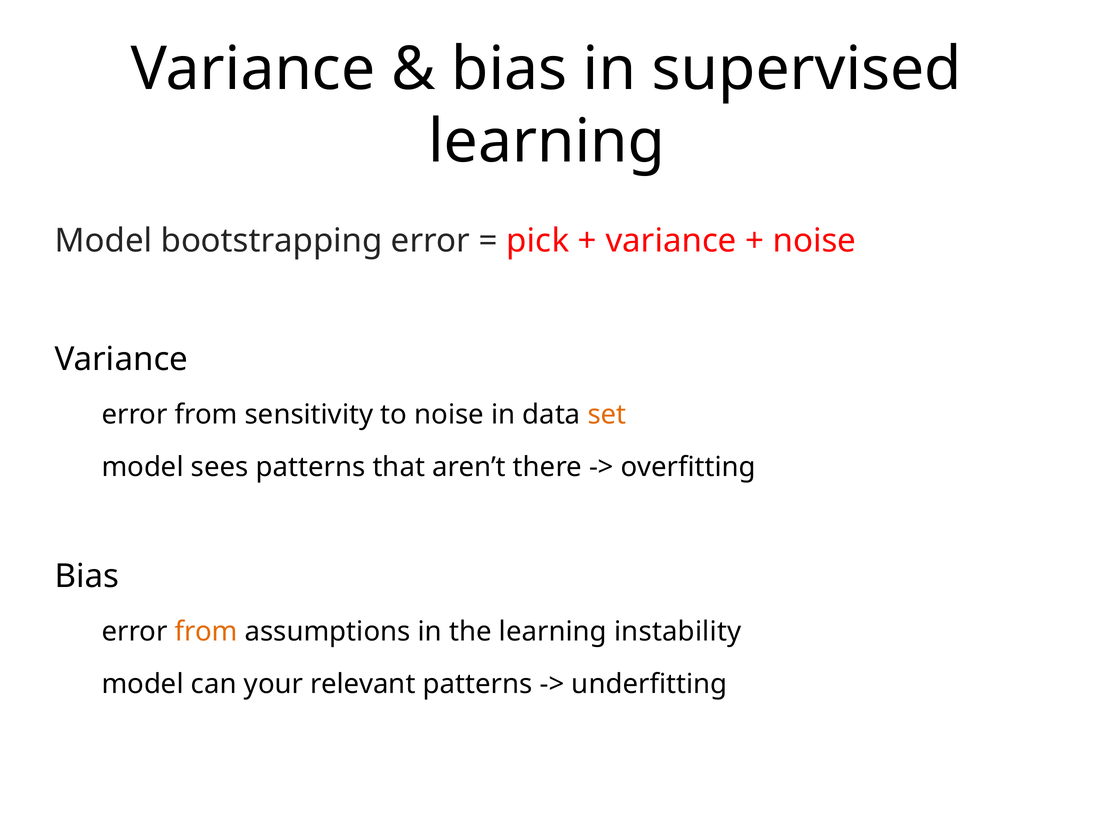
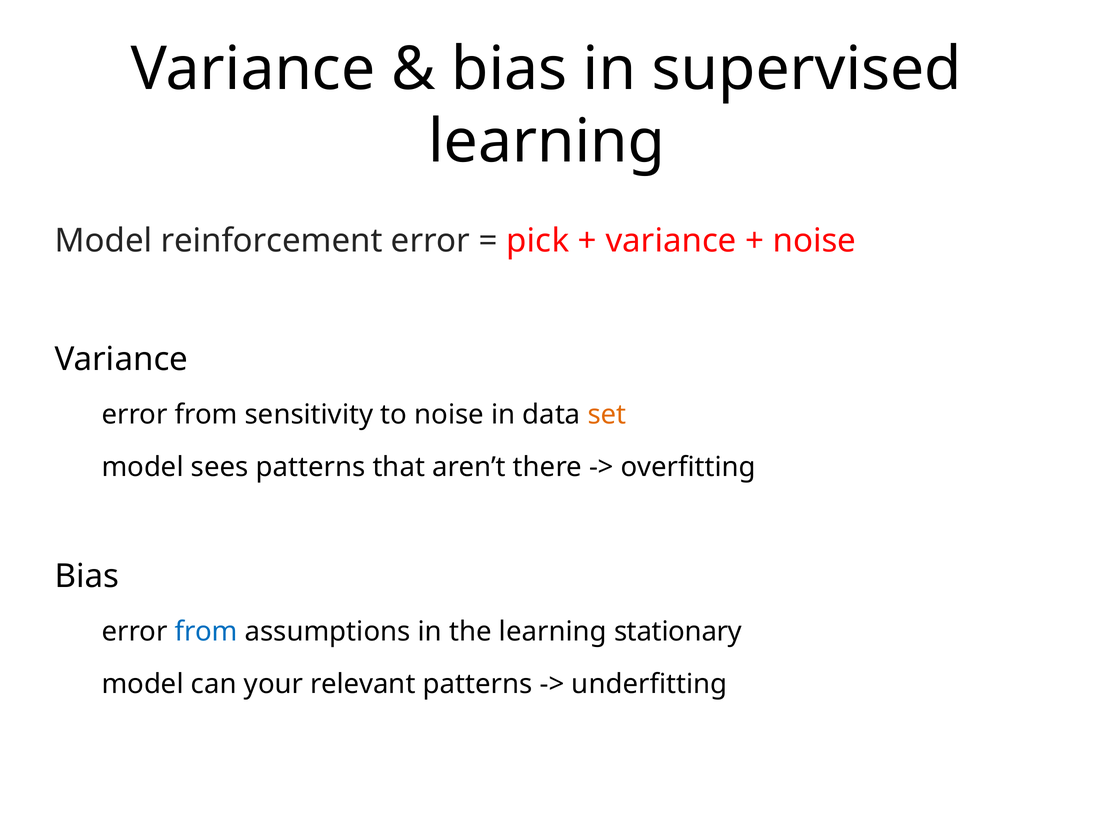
bootstrapping: bootstrapping -> reinforcement (272, 241)
from colour: orange -> blue (206, 632)
instability: instability -> stationary (678, 632)
